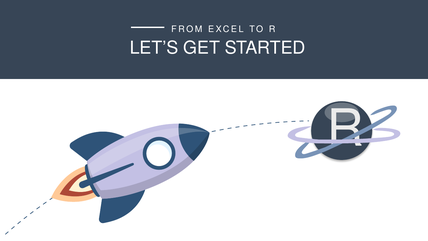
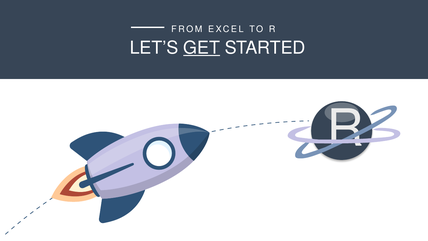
GET underline: none -> present (202, 48)
